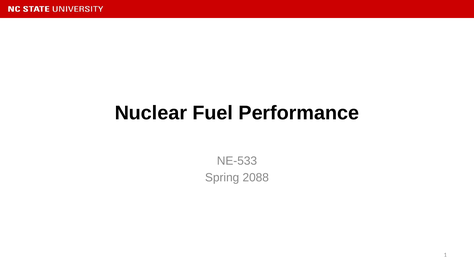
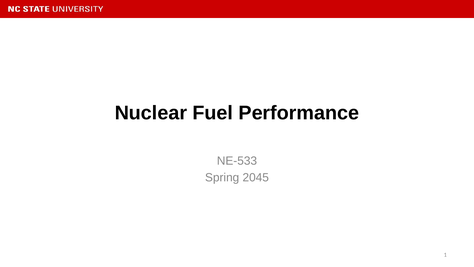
2088: 2088 -> 2045 (256, 177)
